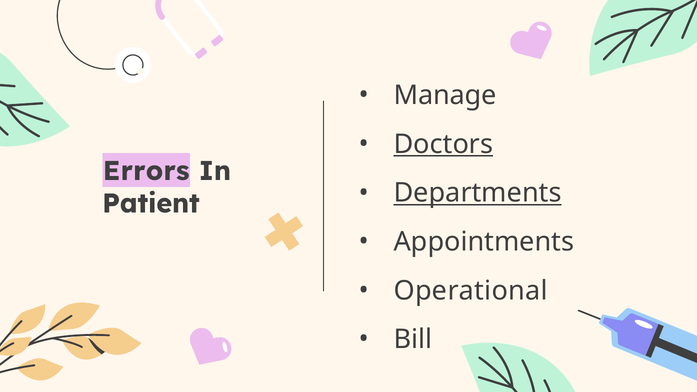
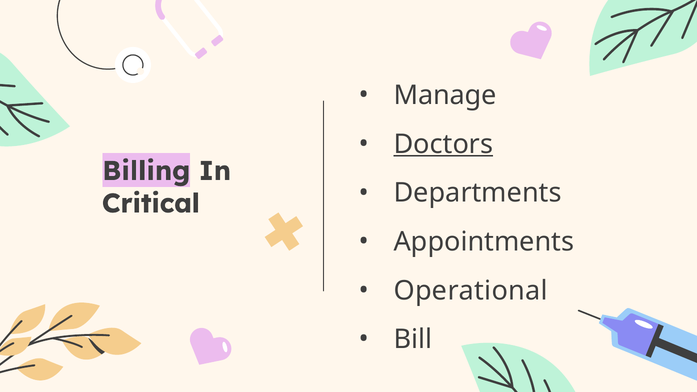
Errors: Errors -> Billing (146, 171)
Departments underline: present -> none (478, 193)
Patient: Patient -> Critical (151, 204)
